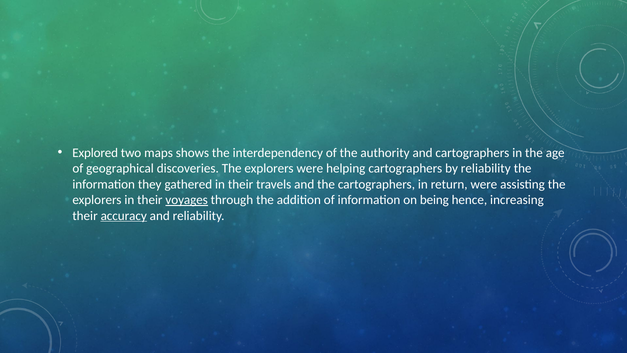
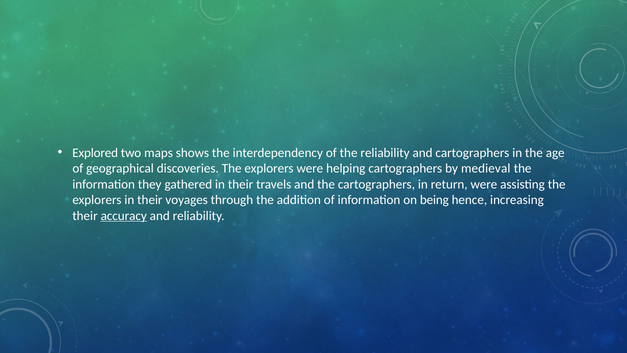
the authority: authority -> reliability (385, 153)
by reliability: reliability -> medieval (486, 168)
voyages underline: present -> none (187, 200)
